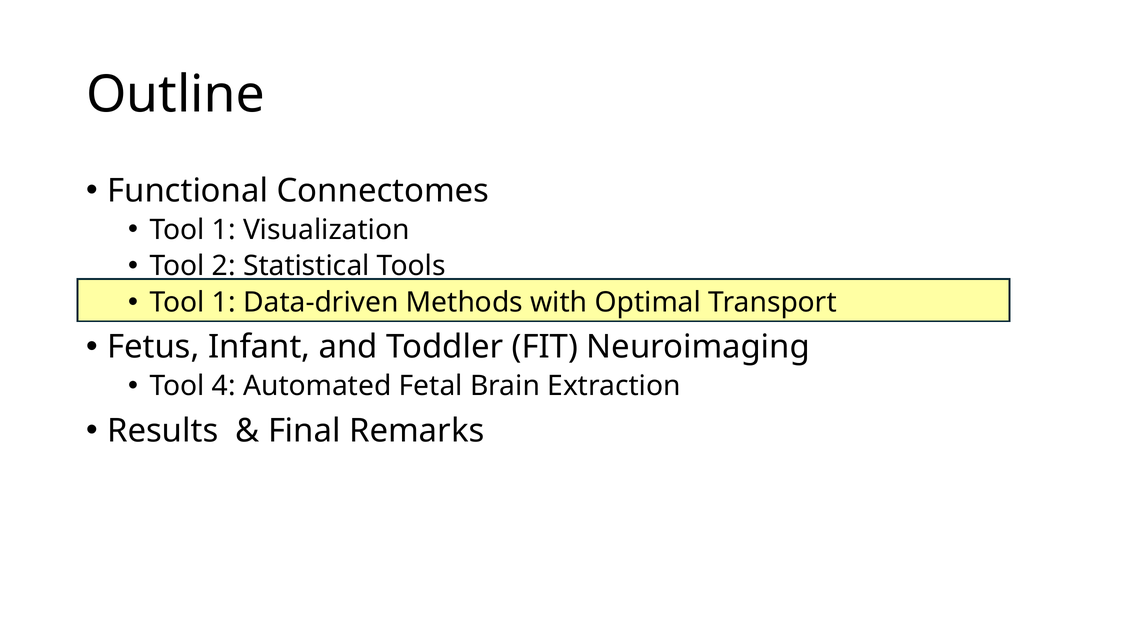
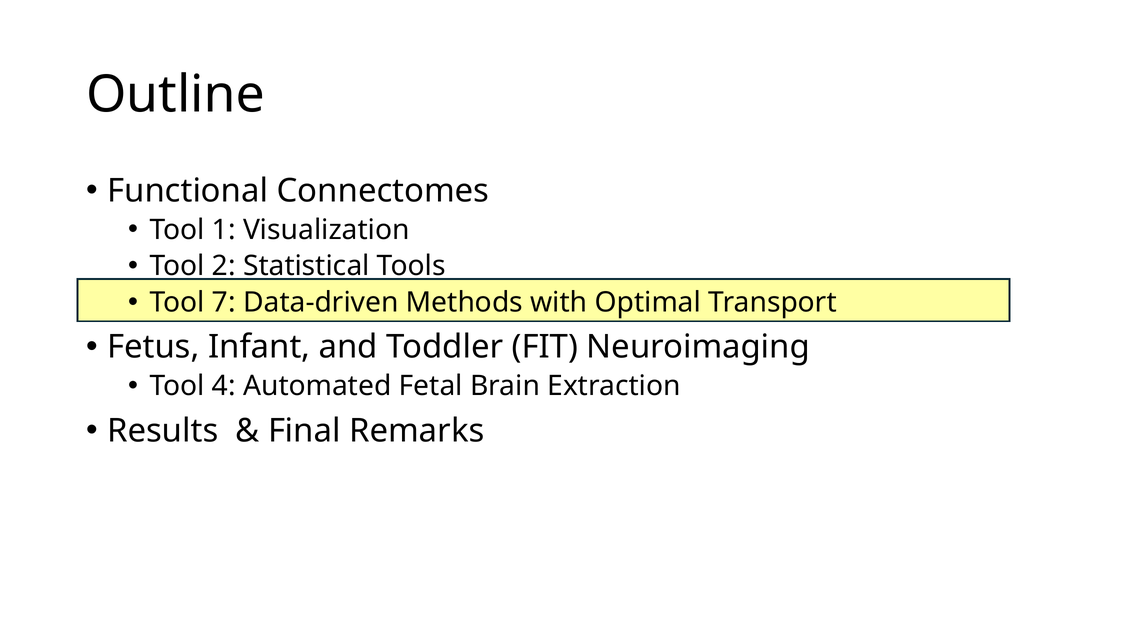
1: 1 -> 7 (224, 302)
